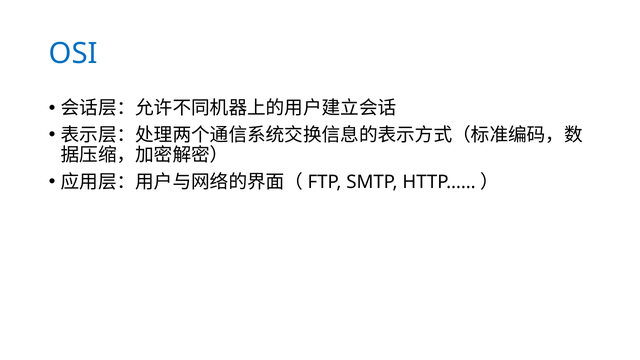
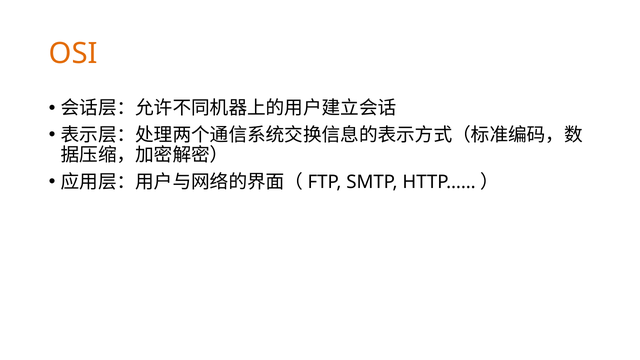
OSI colour: blue -> orange (73, 54)
